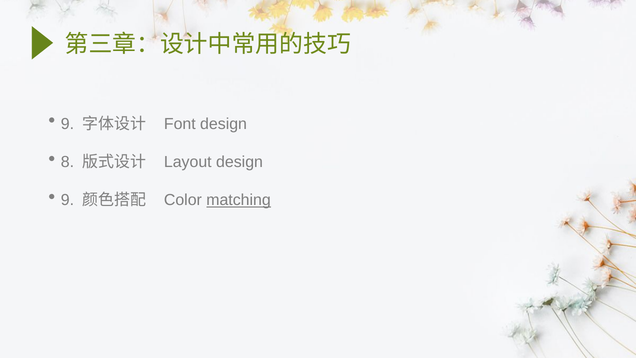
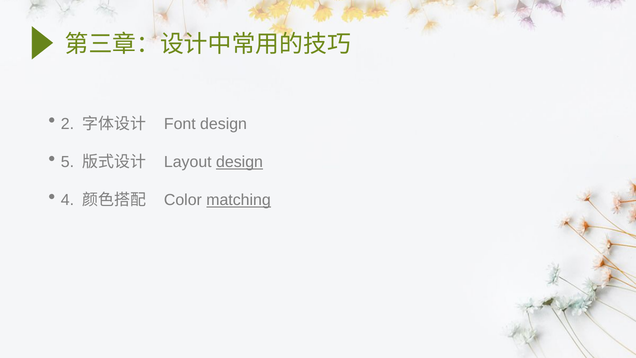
9: 9 -> 2 (67, 124)
8: 8 -> 5 (67, 162)
design underline: none -> present (240, 162)
9: 9 -> 4 (67, 200)
